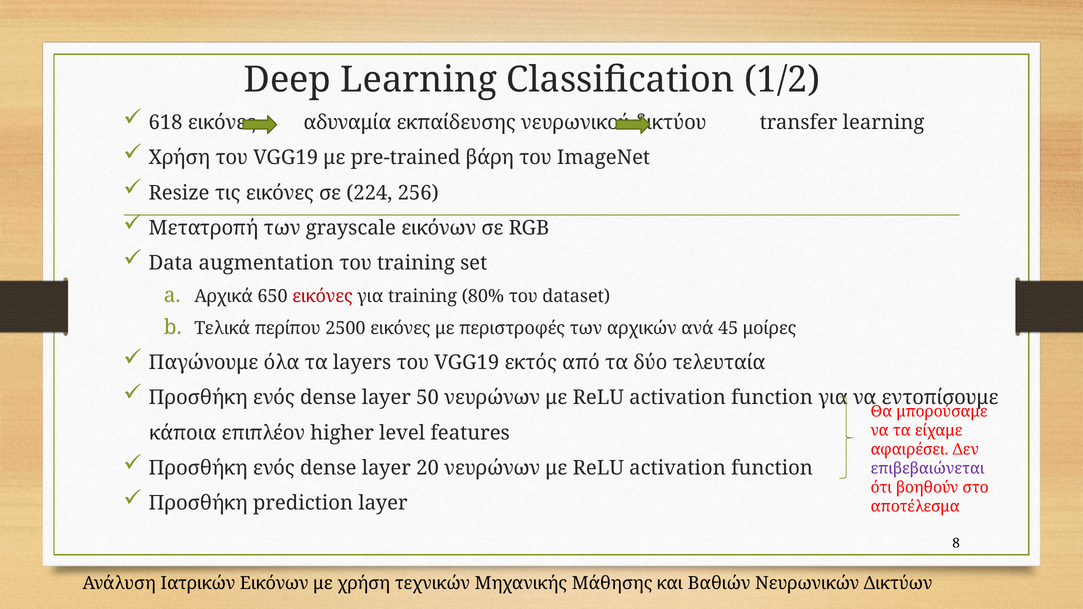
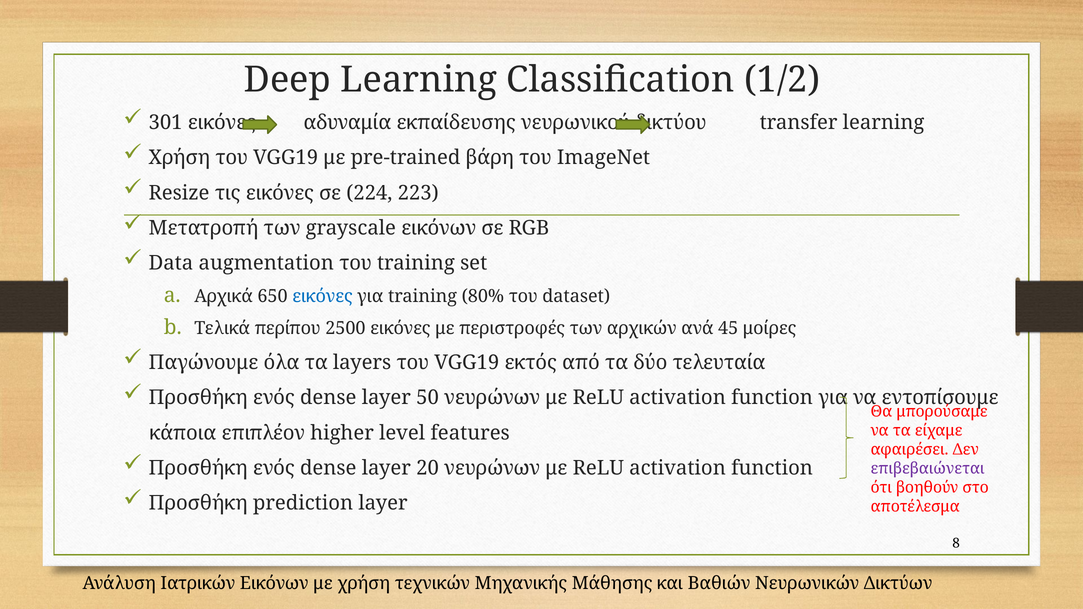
618: 618 -> 301 (166, 123)
256: 256 -> 223 (418, 193)
εικόνες colour: red -> blue (323, 297)
